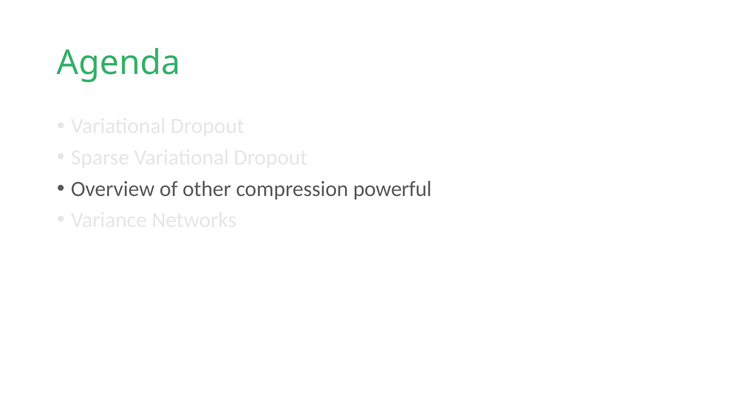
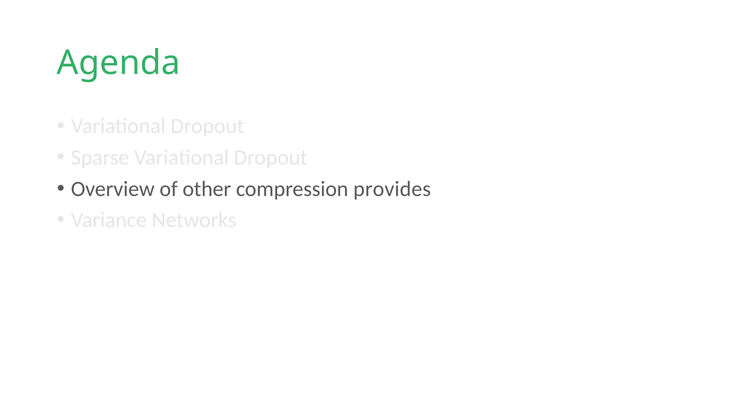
powerful: powerful -> provides (392, 189)
